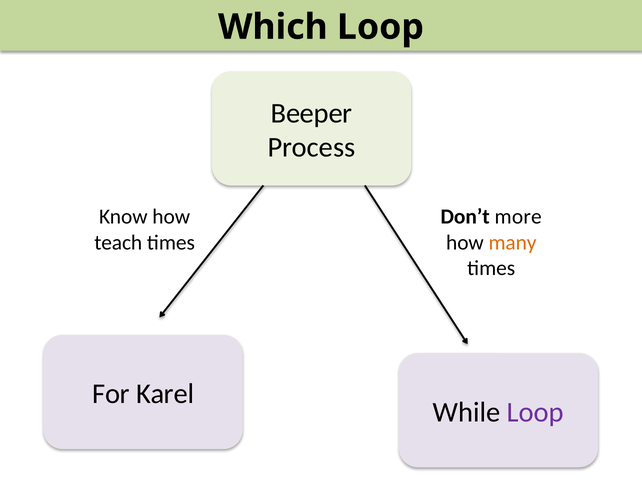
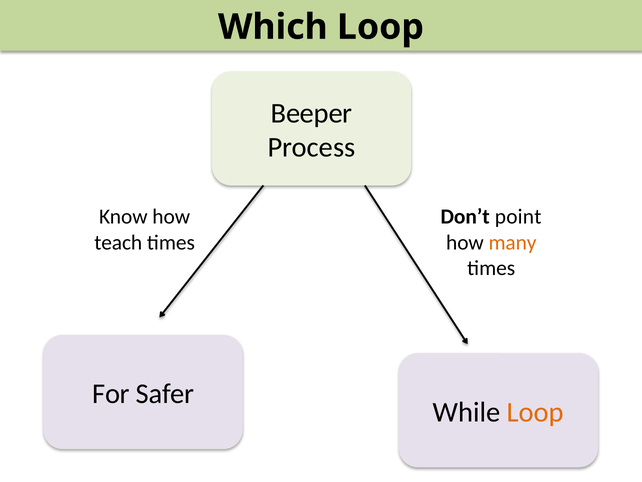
more: more -> point (518, 217)
Karel: Karel -> Safer (165, 394)
Loop colour: purple -> orange (535, 412)
